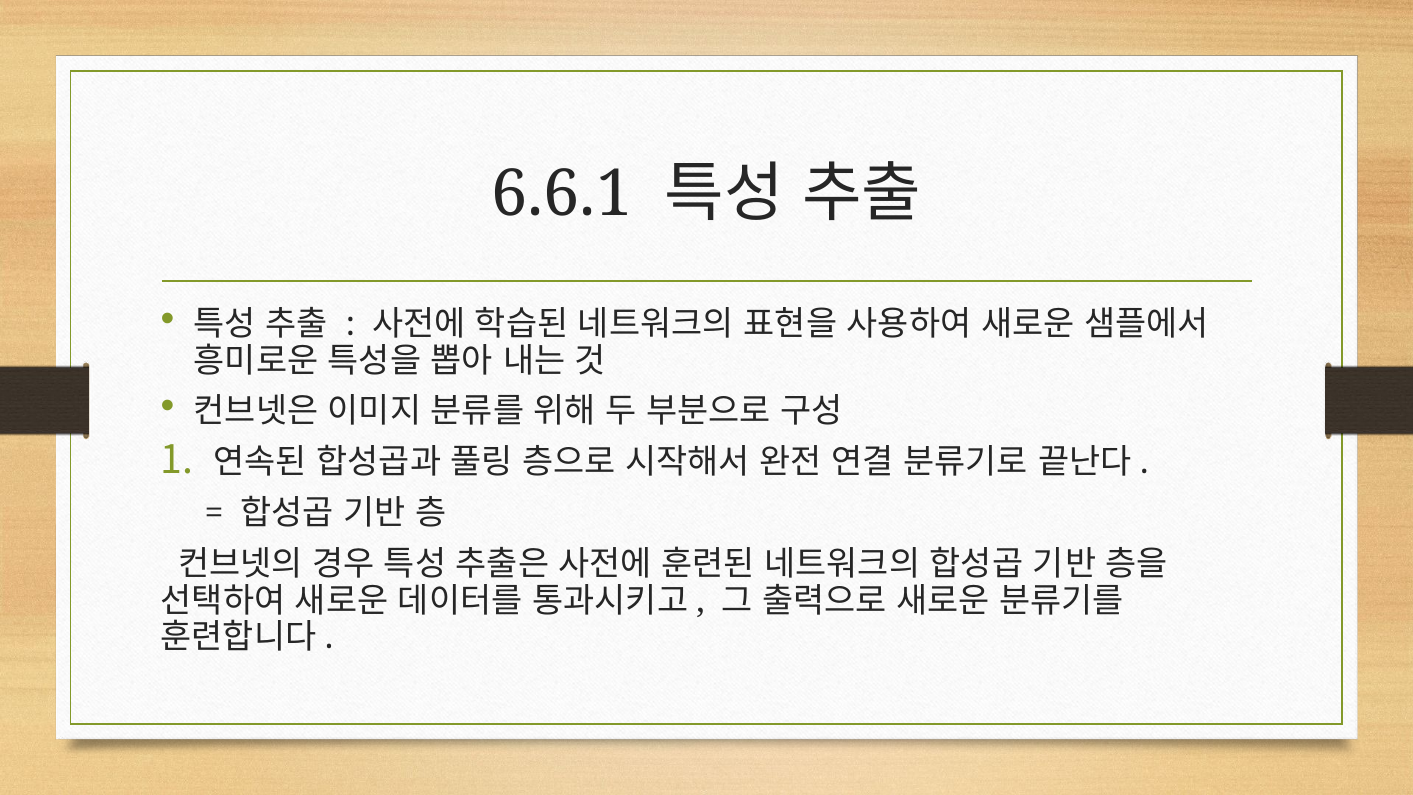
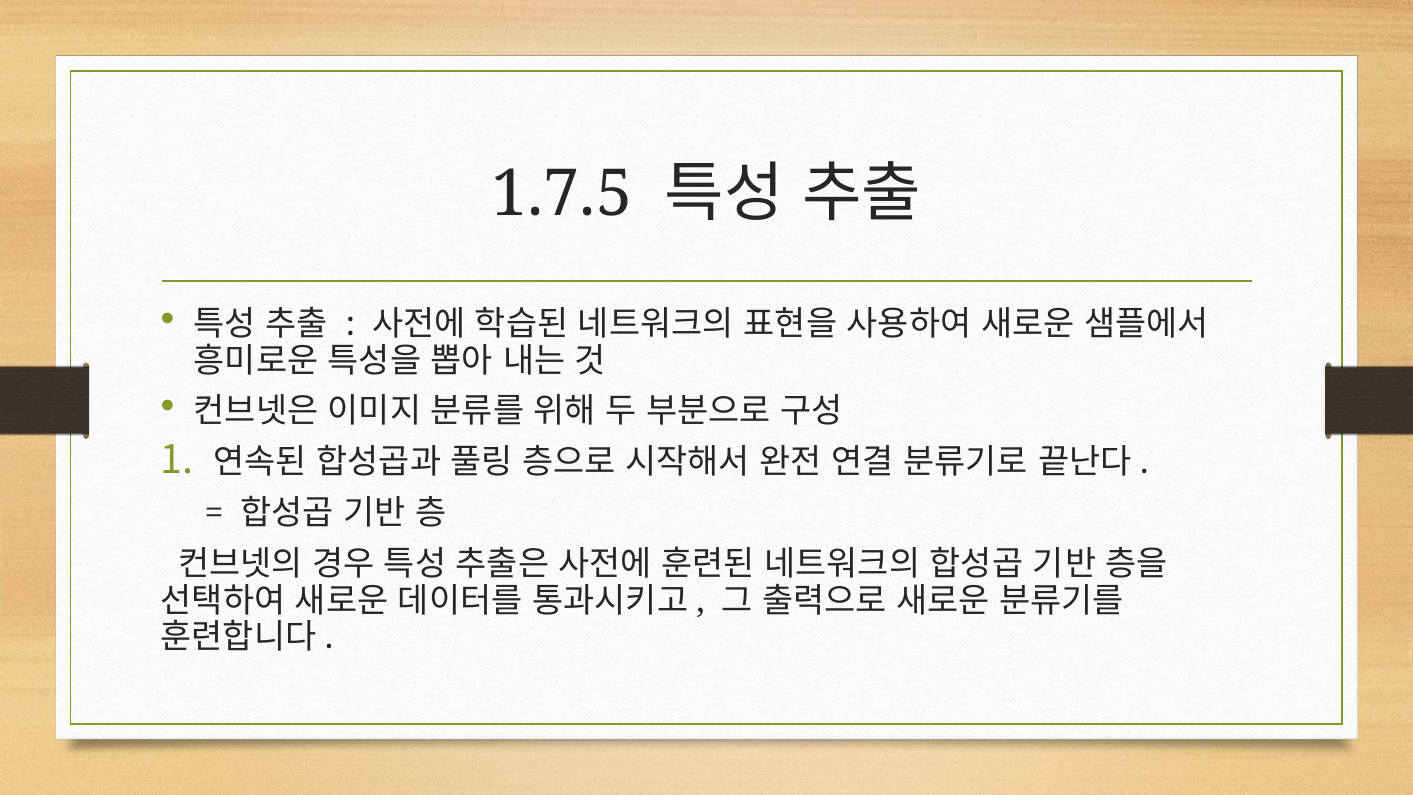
6.6.1: 6.6.1 -> 1.7.5 (562, 194)
